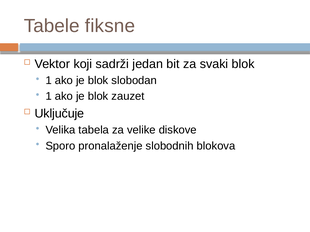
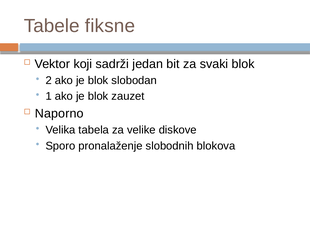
1: 1 -> 2 (49, 81)
Uključuje: Uključuje -> Naporno (59, 114)
